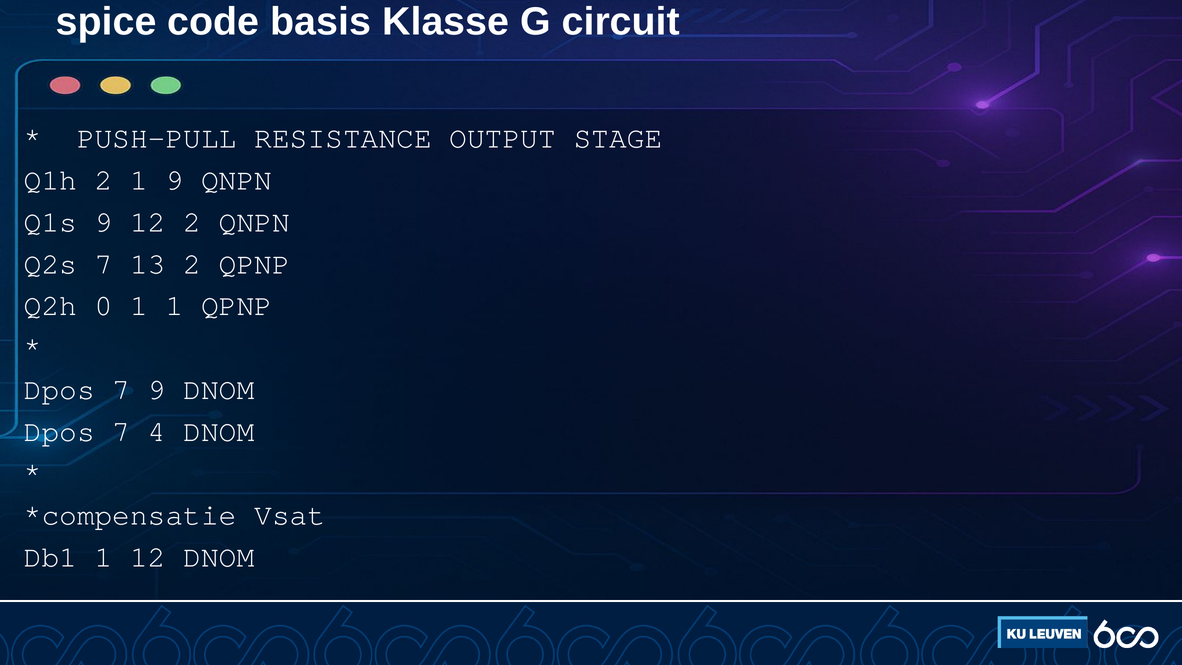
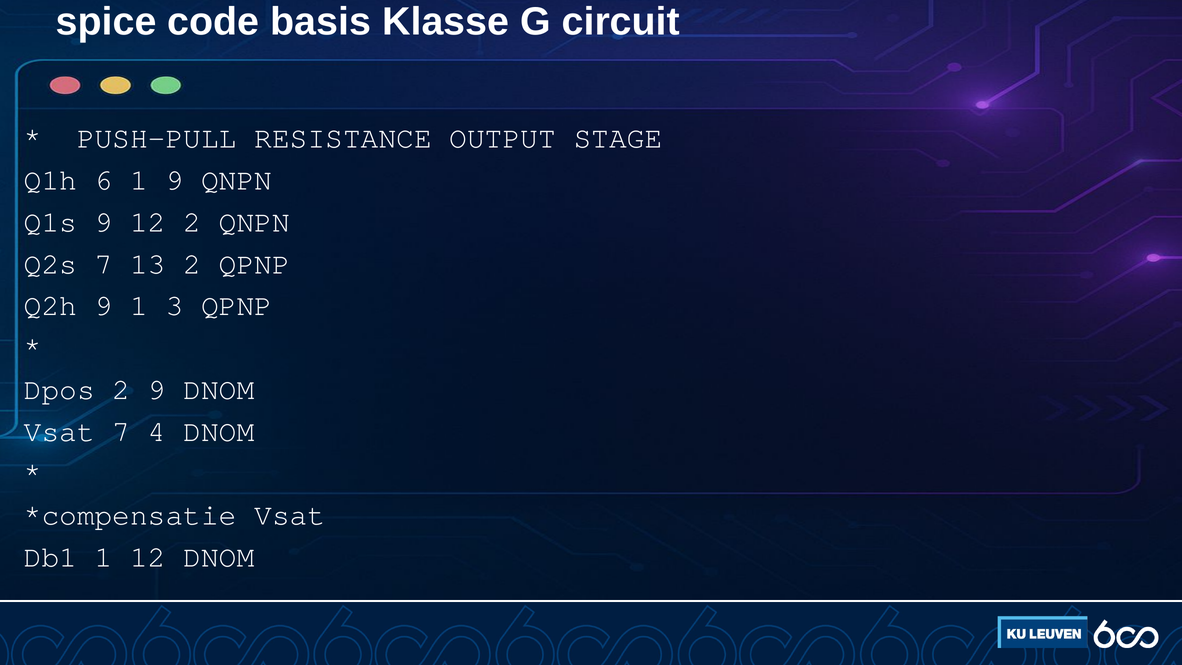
Q1h 2: 2 -> 6 (104, 180)
Q2h 0: 0 -> 9 (104, 306)
1 1: 1 -> 3 (175, 306)
7: 7 -> 2 (121, 389)
Dpos: Dpos -> Vsat (59, 431)
